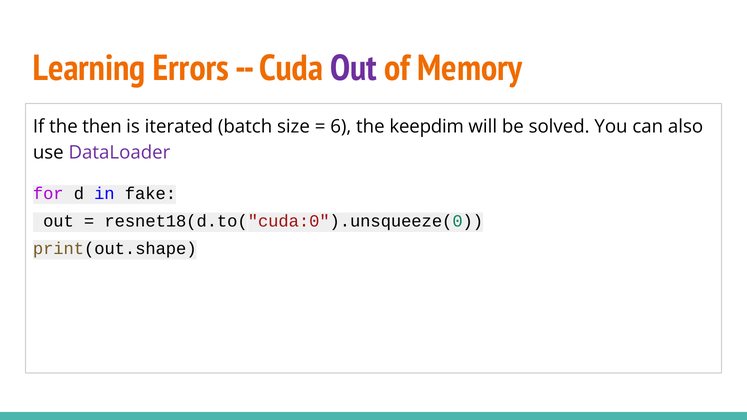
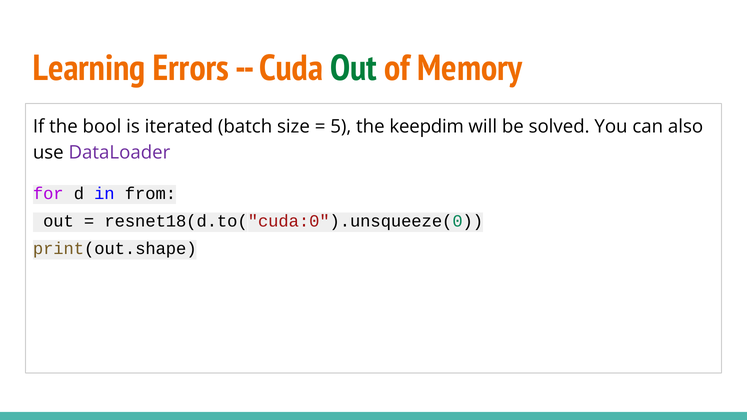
Out colour: purple -> green (354, 68)
then: then -> bool (102, 127)
6: 6 -> 5 (341, 127)
fake: fake -> from (150, 193)
